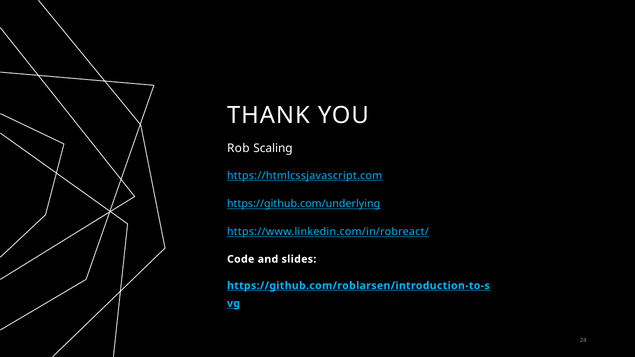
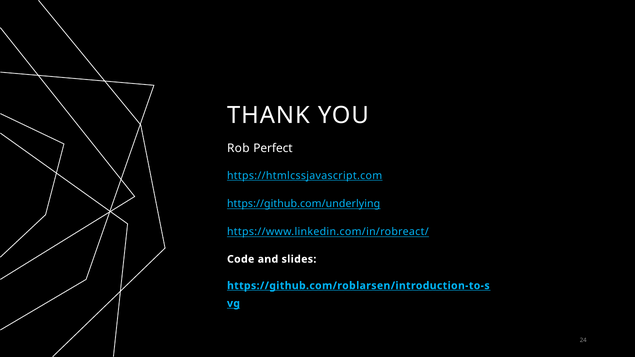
Scaling: Scaling -> Perfect (273, 148)
